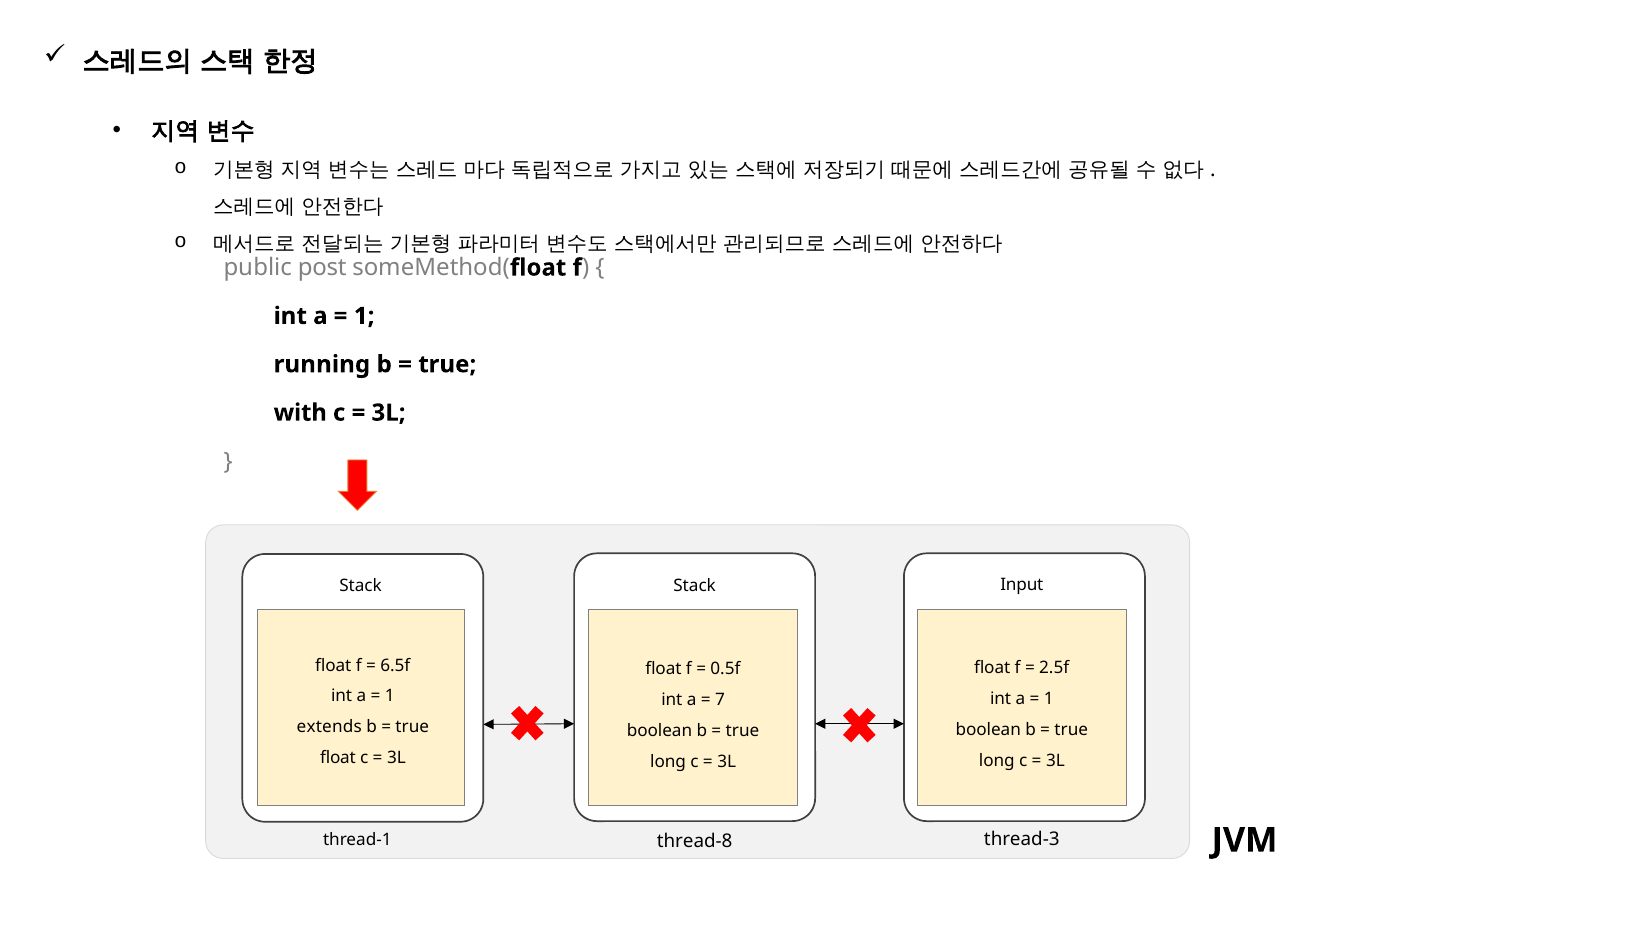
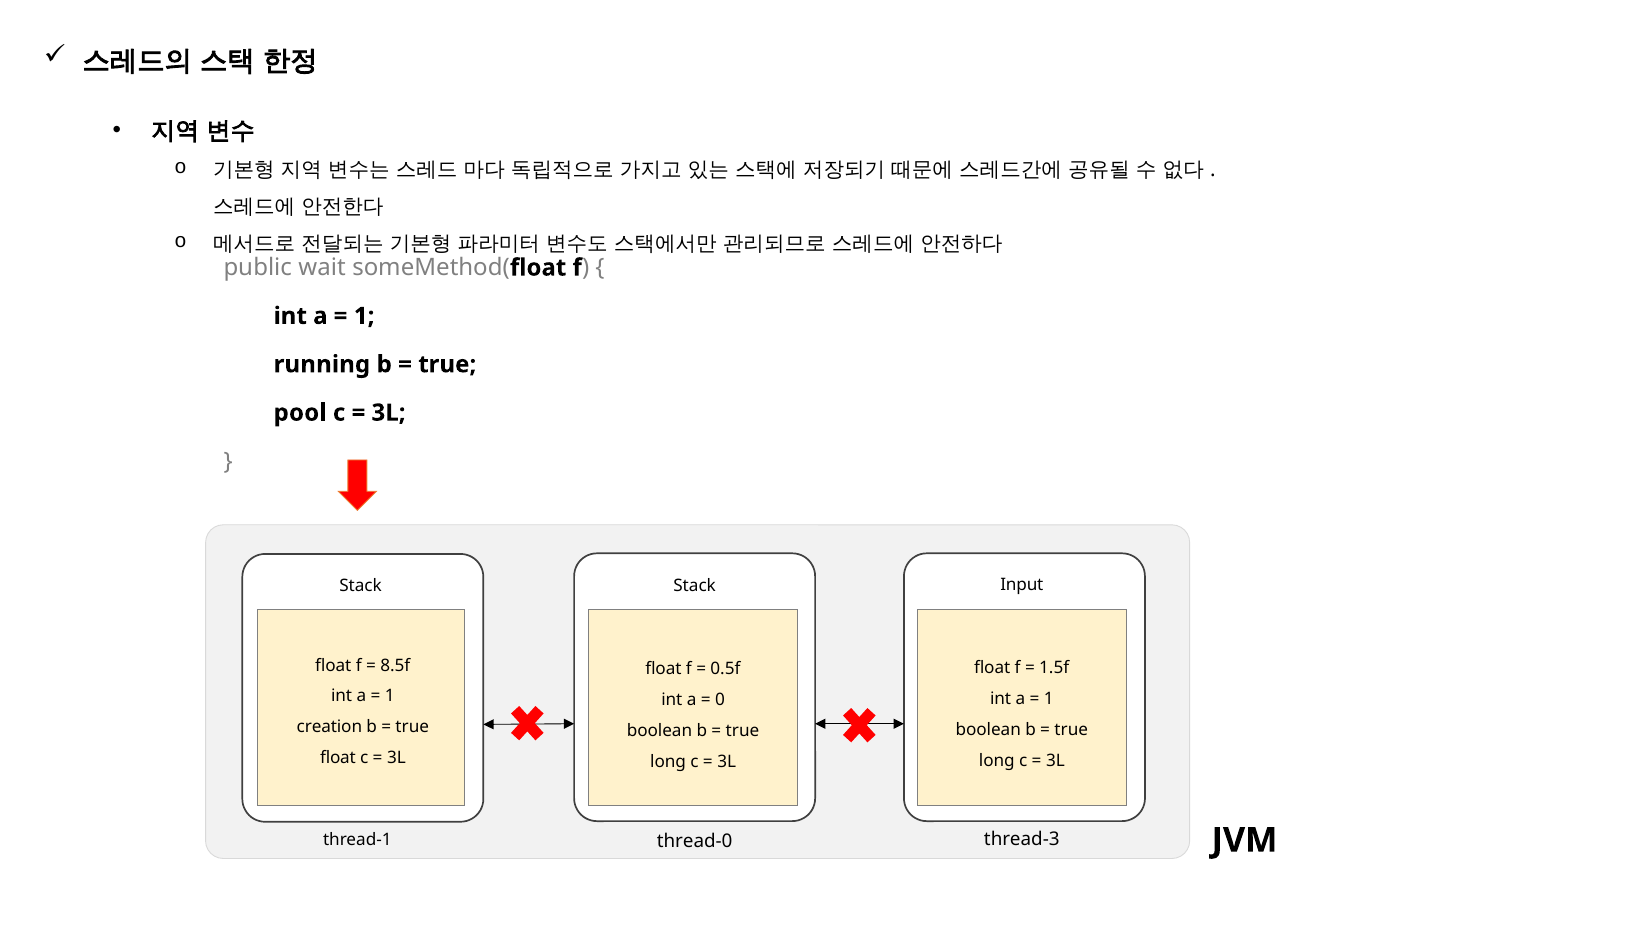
post: post -> wait (322, 268)
with: with -> pool (300, 413)
6.5f: 6.5f -> 8.5f (395, 666)
2.5f: 2.5f -> 1.5f (1054, 668)
7: 7 -> 0 (720, 700)
extends: extends -> creation (329, 728)
thread-8: thread-8 -> thread-0 (695, 841)
